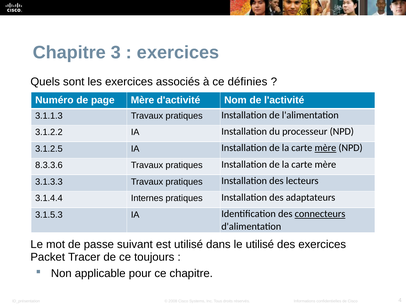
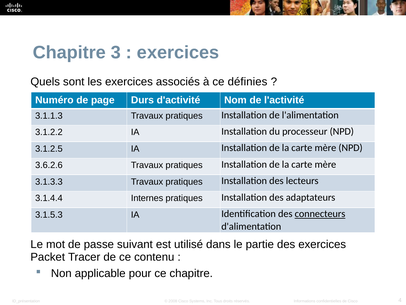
page Mère: Mère -> Durs (142, 100)
mère underline: present -> none (325, 148)
8.3.3.6: 8.3.3.6 -> 3.6.2.6 (49, 165)
le utilisé: utilisé -> partie (260, 244)
toujours: toujours -> contenu (154, 257)
